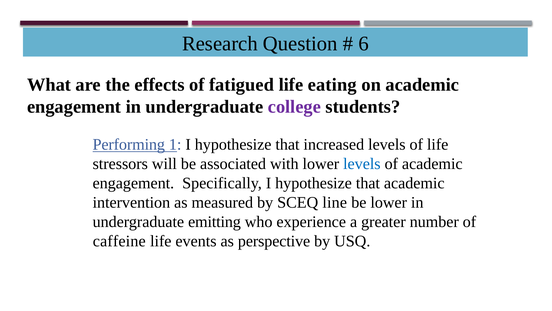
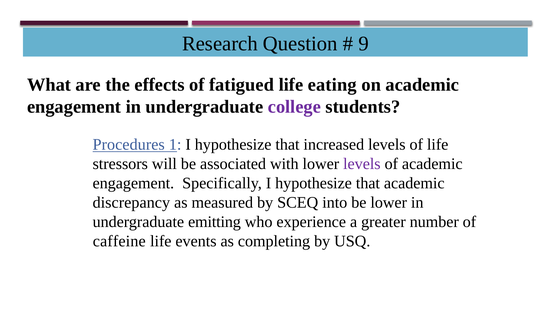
6: 6 -> 9 (364, 43)
Performing: Performing -> Procedures (129, 144)
levels colour: blue -> purple (362, 164)
intervention: intervention -> discrepancy (131, 202)
line: line -> into (335, 202)
perspective: perspective -> completing (274, 241)
